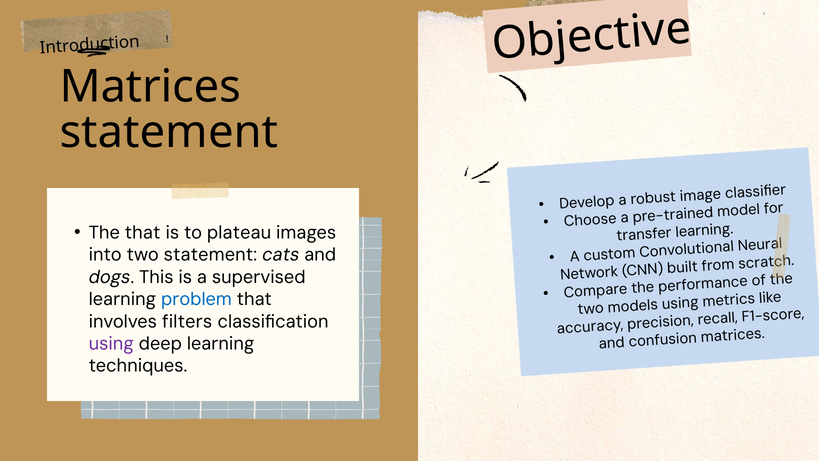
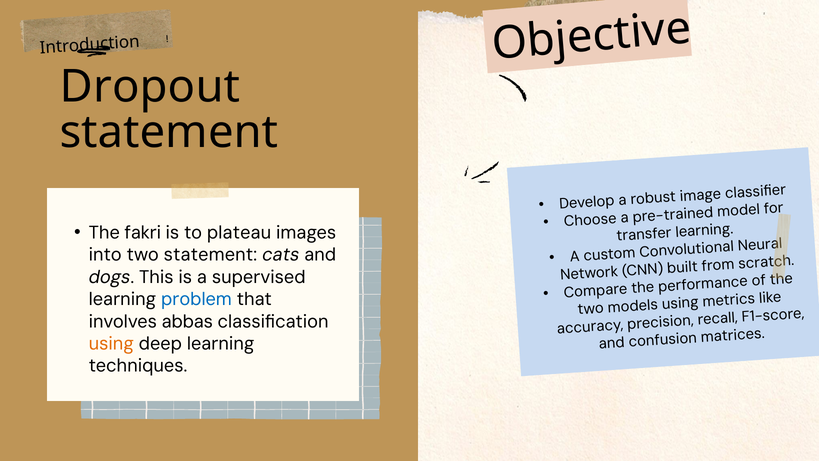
Matrices: Matrices -> Dropout (150, 87)
The that: that -> fakri (143, 233)
filters: filters -> abbas (187, 321)
using colour: purple -> orange (111, 344)
